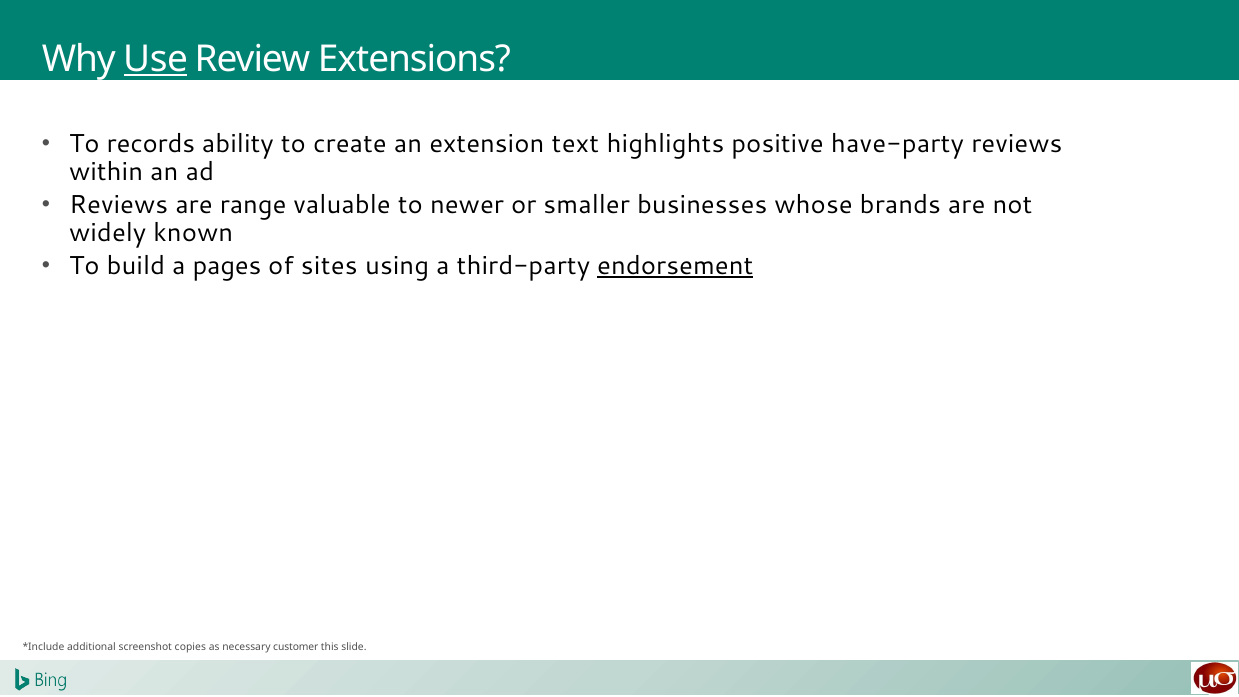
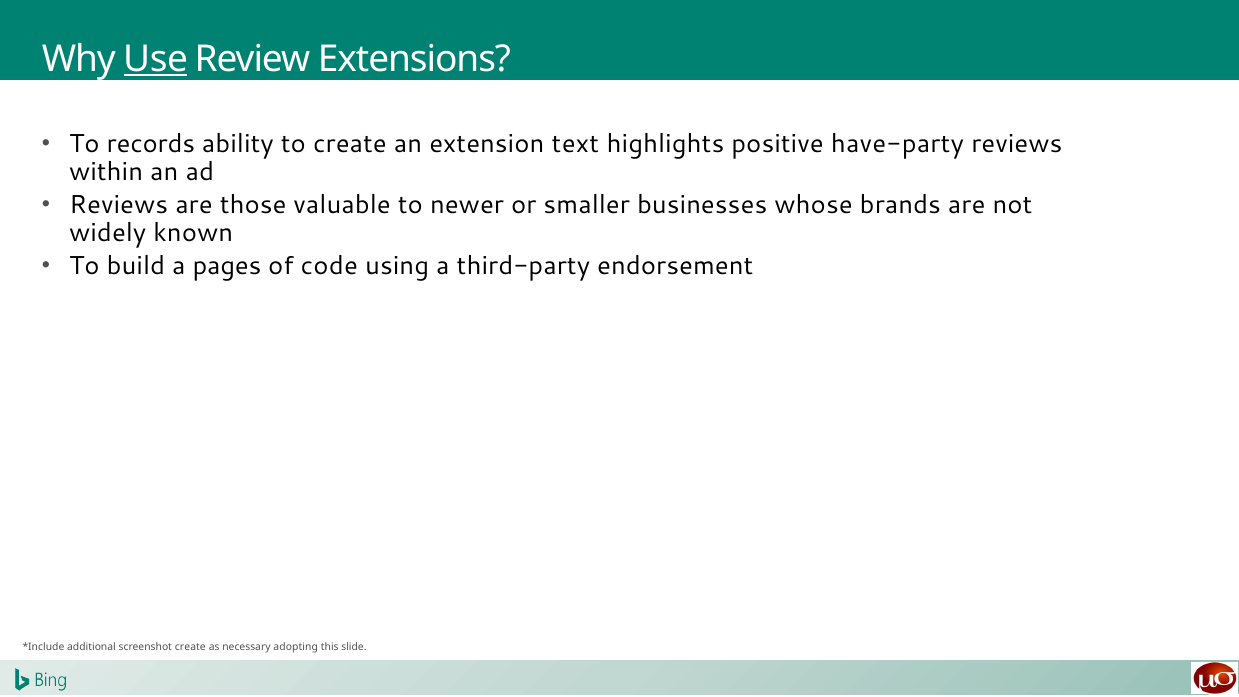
range: range -> those (253, 205)
sites: sites -> code (329, 266)
endorsement underline: present -> none (675, 266)
screenshot copies: copies -> create (190, 647)
customer: customer -> adopting (296, 647)
